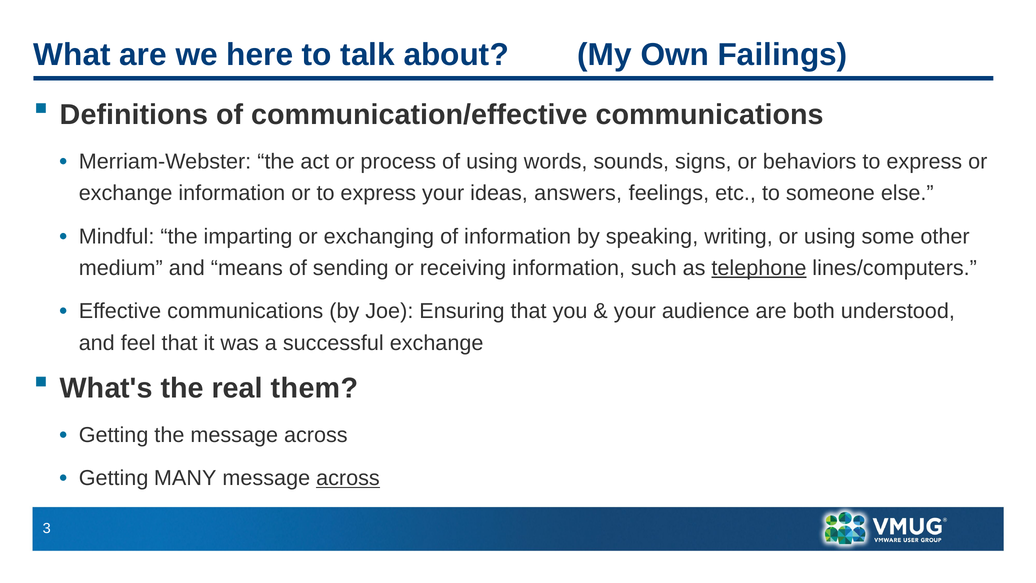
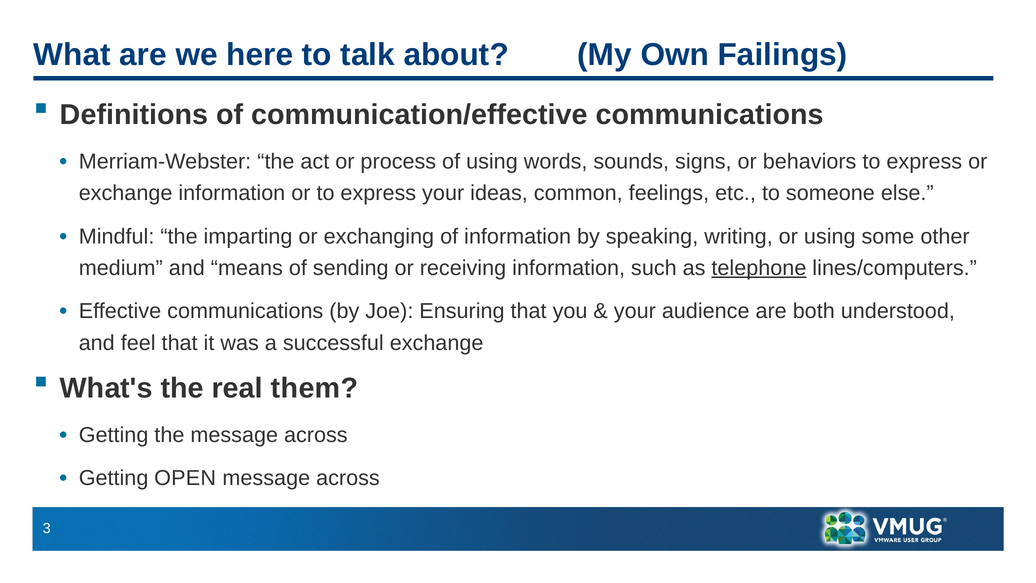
answers: answers -> common (578, 193)
MANY: MANY -> OPEN (185, 478)
across underline: present -> none (348, 478)
